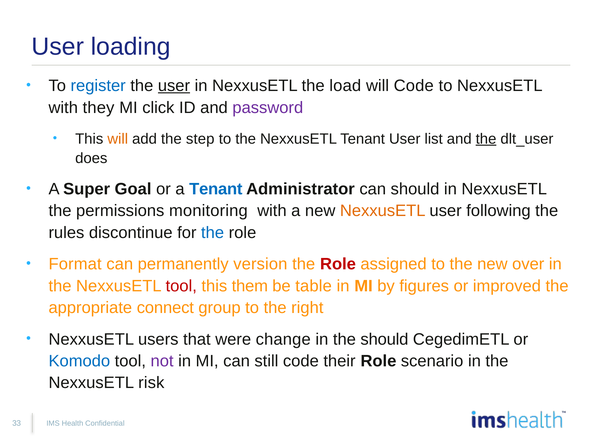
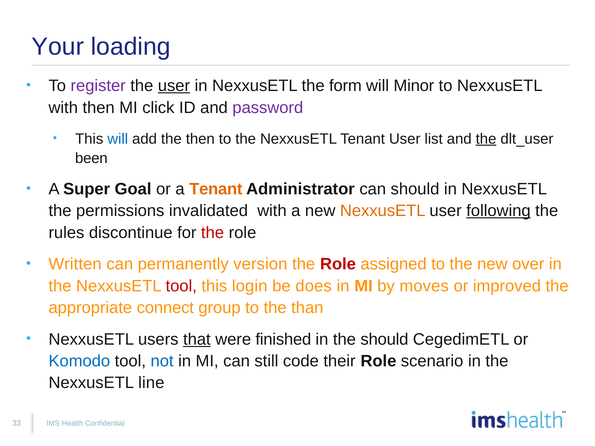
User: User -> Your (58, 47)
register colour: blue -> purple (98, 86)
load: load -> form (345, 86)
will Code: Code -> Minor (414, 86)
with they: they -> then (99, 108)
will colour: orange -> blue (118, 139)
the step: step -> then (200, 139)
does: does -> been (91, 159)
Tenant colour: blue -> orange (216, 189)
monitoring: monitoring -> invalidated (208, 211)
following underline: none -> present (498, 211)
the colour: blue -> red (213, 233)
Format: Format -> Written (75, 264)
them: them -> login (250, 286)
table: table -> does (314, 286)
figures: figures -> moves (424, 286)
right: right -> than (307, 308)
that underline: none -> present (197, 339)
change: change -> finished (283, 339)
not colour: purple -> blue (162, 361)
risk: risk -> line (151, 383)
